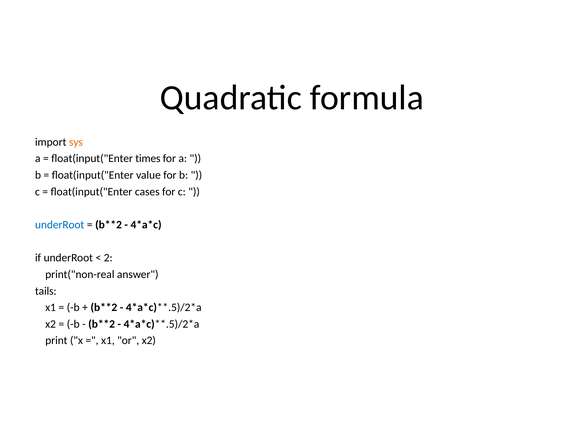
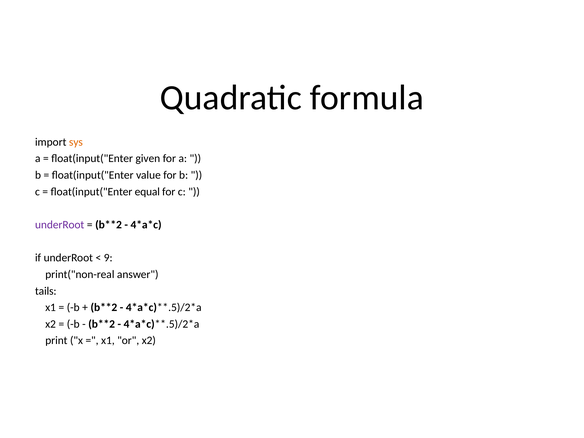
times: times -> given (148, 158)
cases: cases -> equal (147, 192)
underRoot colour: blue -> purple (60, 225)
2: 2 -> 9 (108, 258)
